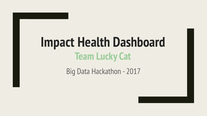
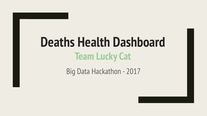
Impact: Impact -> Deaths (58, 42)
